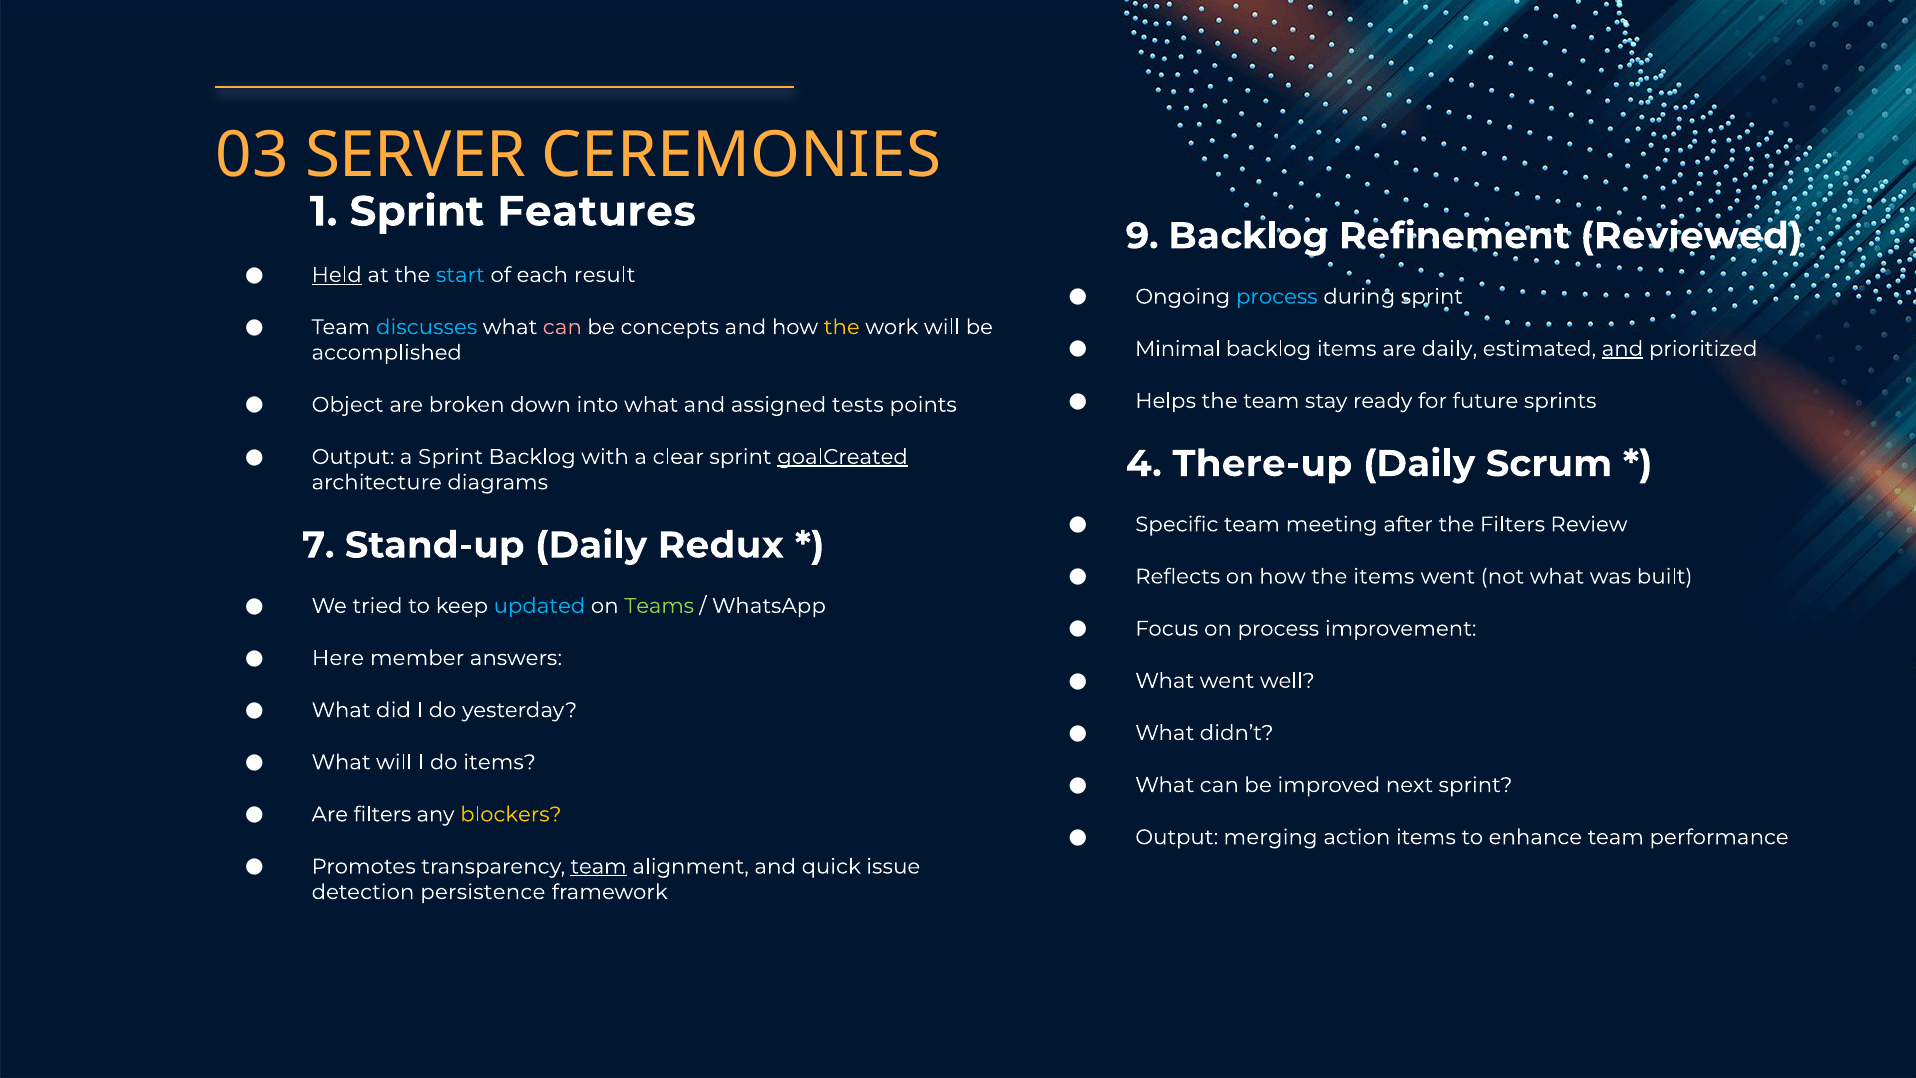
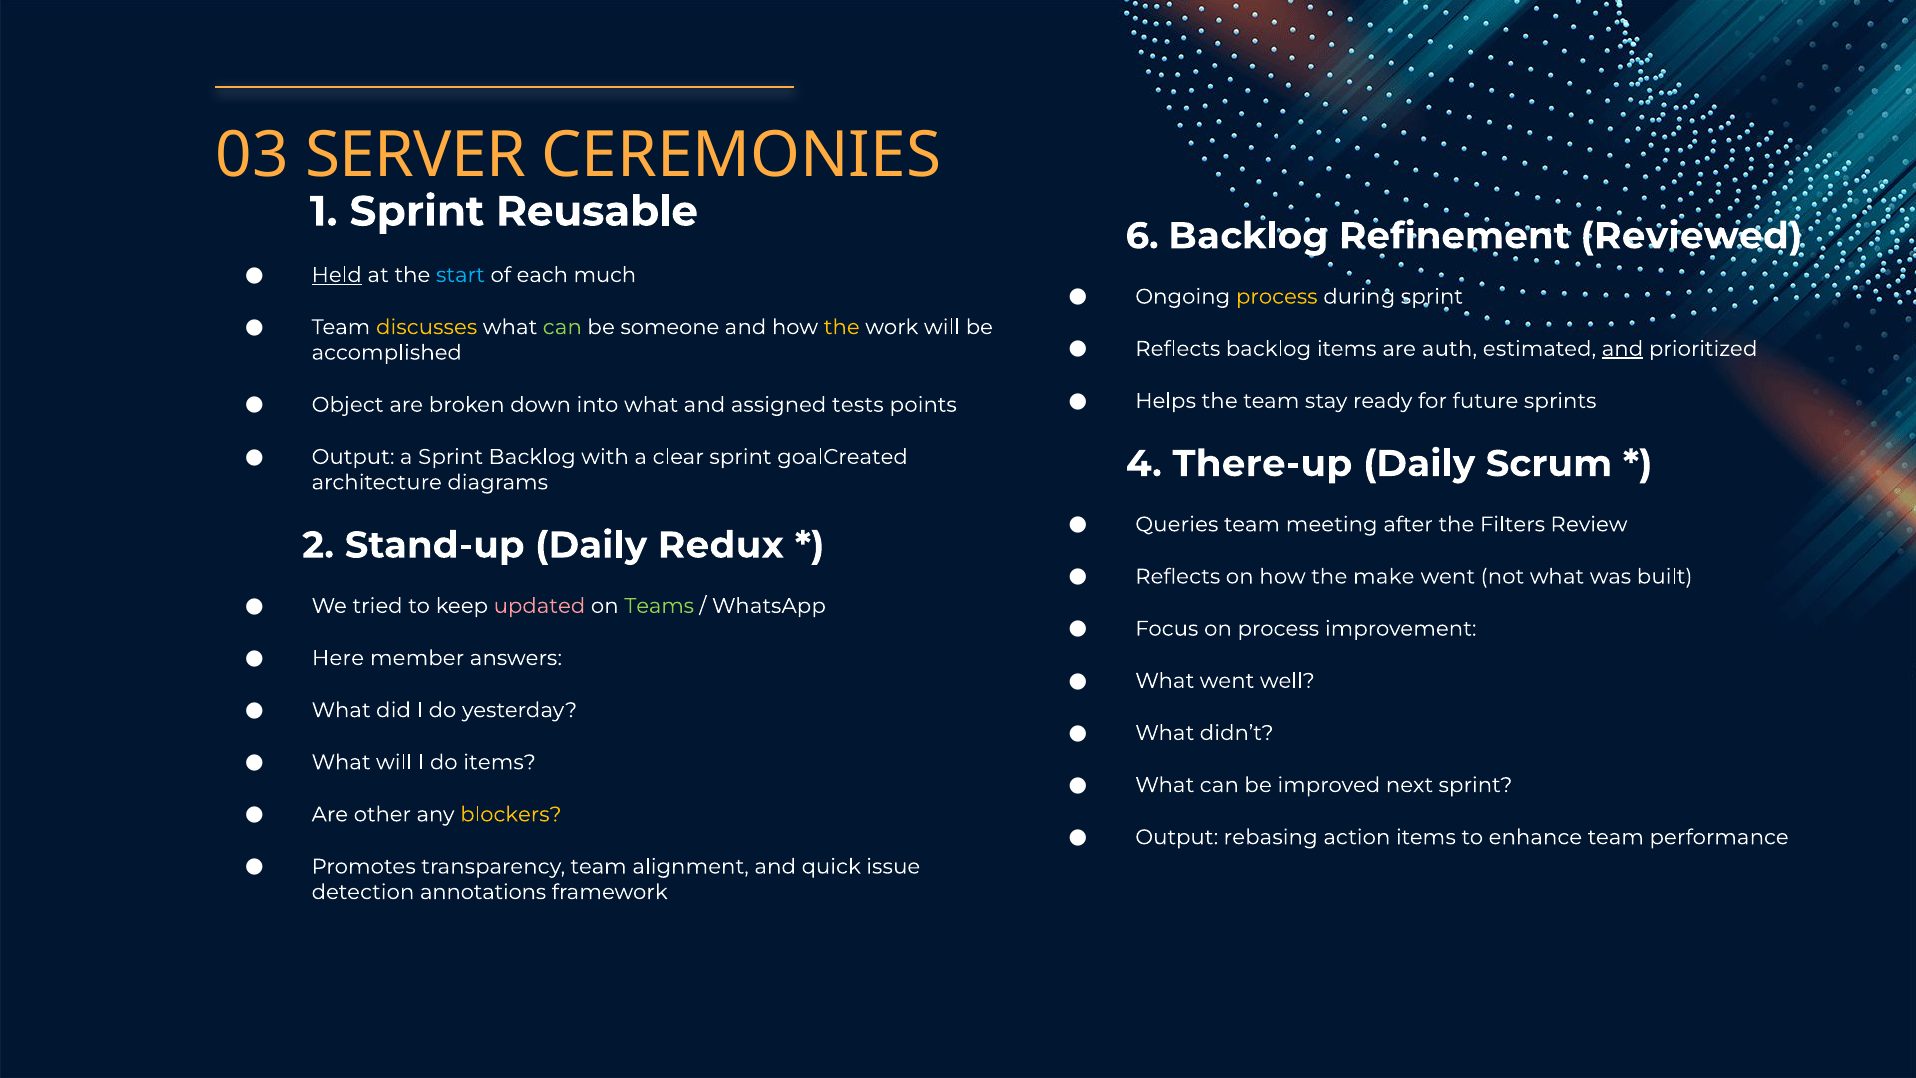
Features: Features -> Reusable (597, 212)
9: 9 -> 6 (1142, 236)
result: result -> much (605, 275)
process colour: light blue -> yellow (1277, 297)
discusses colour: light blue -> yellow (427, 327)
can colour: pink -> light green (562, 327)
concepts: concepts -> someone (670, 327)
Minimal: Minimal -> Reflects (1178, 349)
are daily: daily -> auth (1449, 349)
goalCreated underline: present -> none (842, 457)
Specific: Specific -> Queries (1177, 524)
7: 7 -> 2 (318, 545)
the items: items -> make (1384, 576)
updated colour: light blue -> pink (539, 606)
Are filters: filters -> other (382, 814)
merging: merging -> rebasing (1271, 837)
team underline: present -> none (599, 866)
persistence: persistence -> annotations (483, 892)
